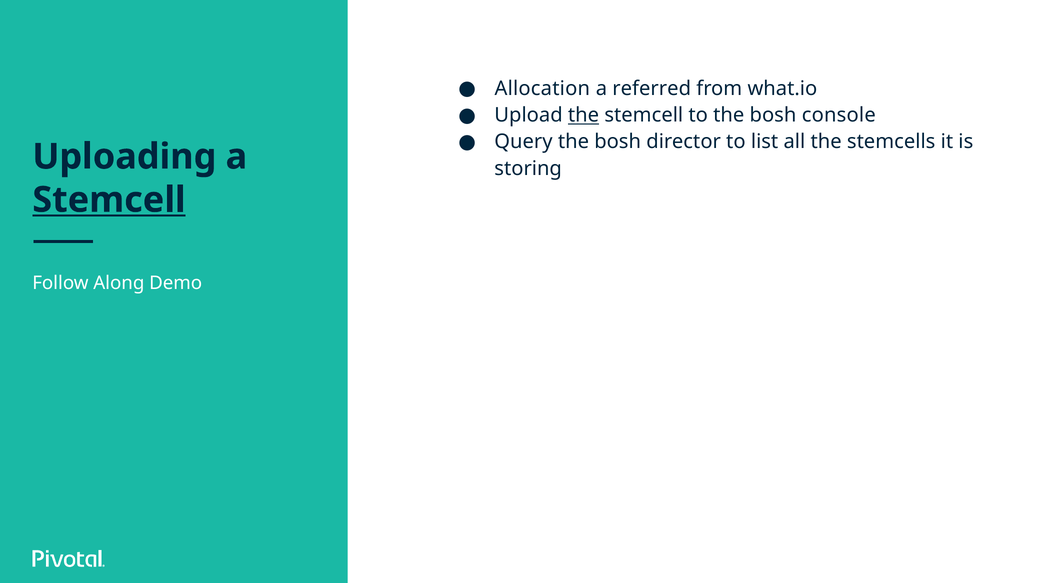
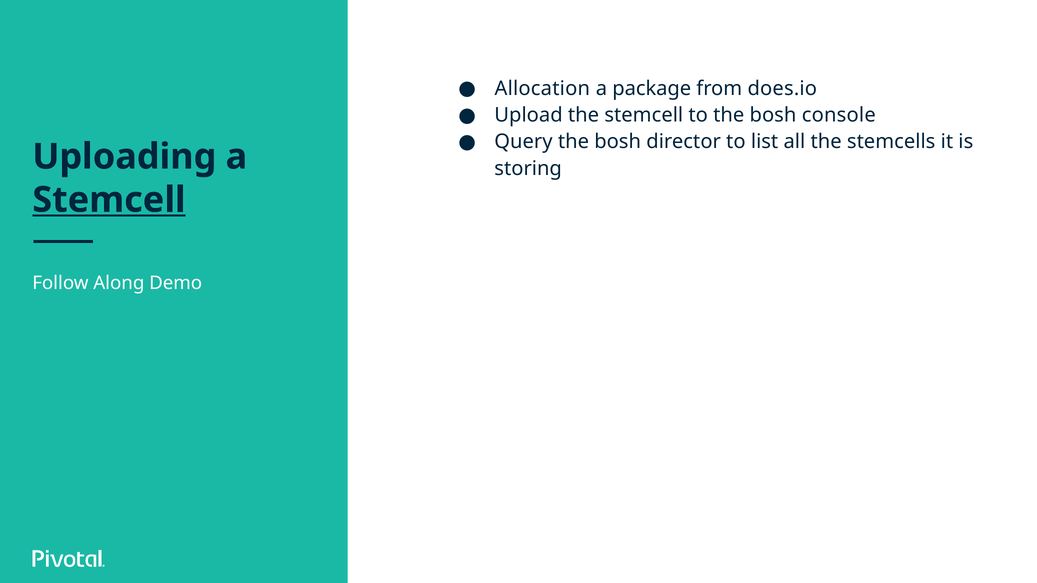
referred: referred -> package (652, 89)
what.io: what.io -> does.io (782, 89)
the underline: present -> none (584, 115)
